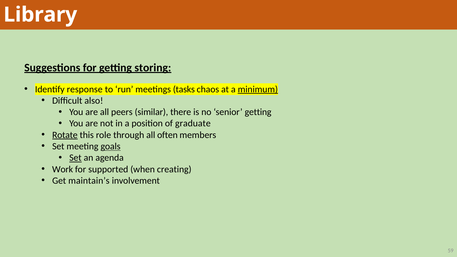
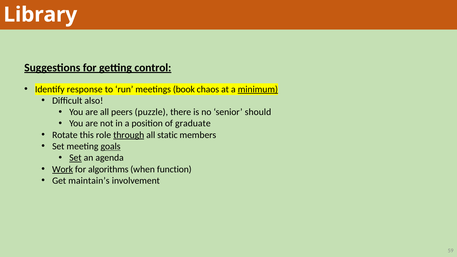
storing: storing -> control (153, 68)
tasks: tasks -> book (184, 89)
similar: similar -> puzzle (151, 112)
senior getting: getting -> should (258, 112)
Rotate underline: present -> none (65, 135)
through underline: none -> present (129, 135)
often: often -> static (167, 135)
Work underline: none -> present (63, 169)
supported: supported -> algorithms (108, 169)
creating: creating -> function (174, 169)
